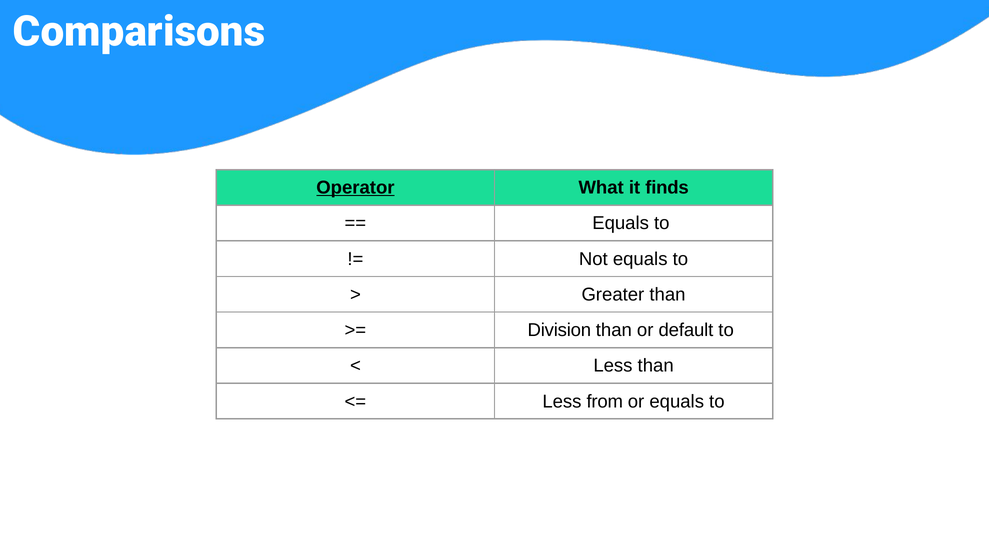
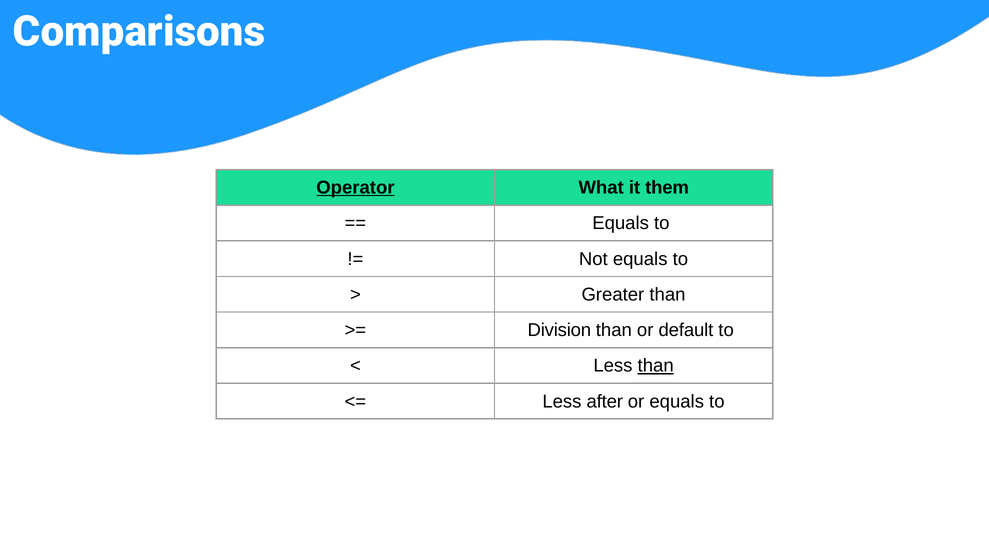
finds: finds -> them (667, 187)
than underline: none -> present (656, 365)
from: from -> after (605, 401)
